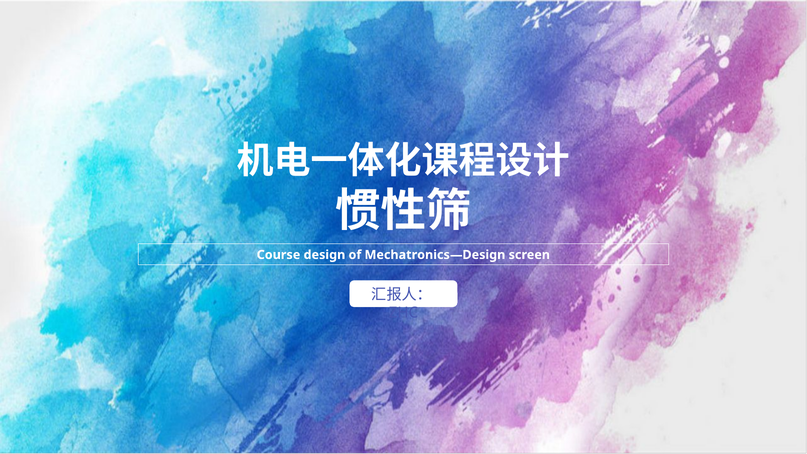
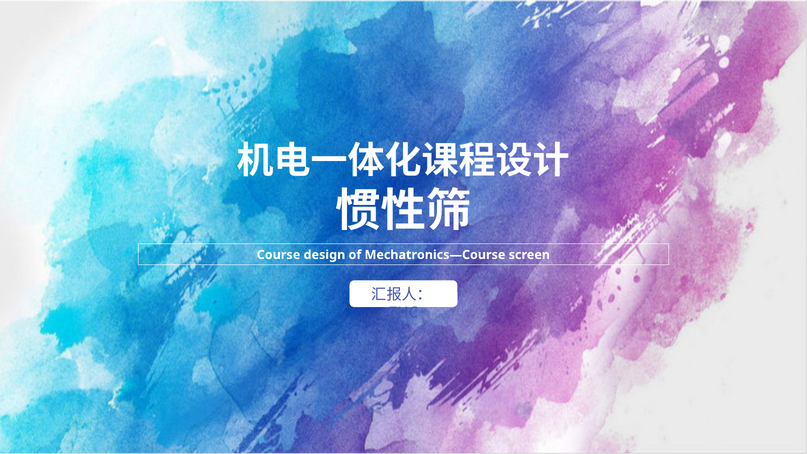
Mechatronics—Design: Mechatronics—Design -> Mechatronics—Course (435, 255)
